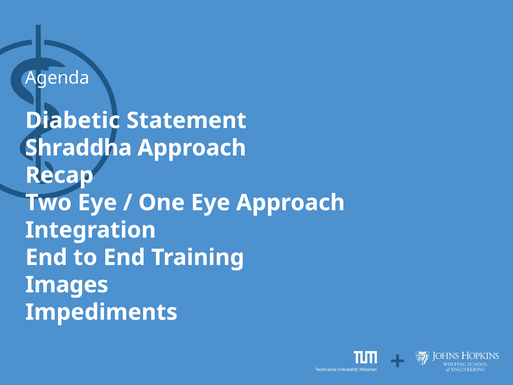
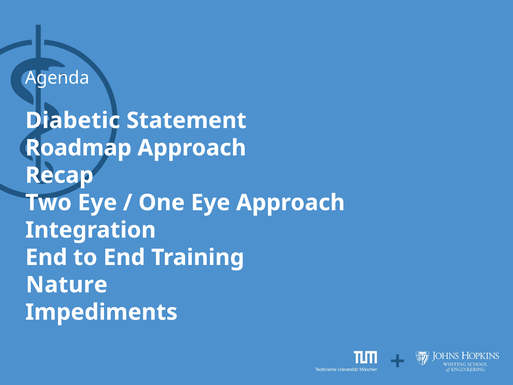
Shraddha: Shraddha -> Roadmap (78, 148)
Images: Images -> Nature (67, 285)
